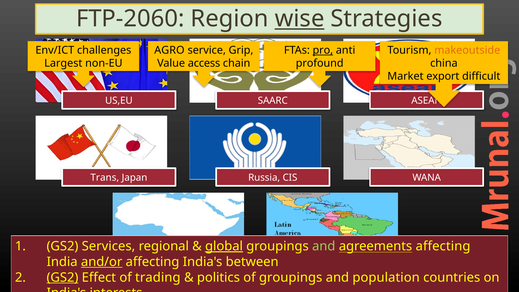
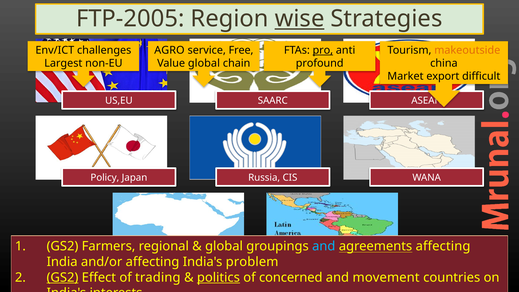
FTP-2060: FTP-2060 -> FTP-2005 (130, 19)
Grip: Grip -> Free (241, 50)
Value access: access -> global (204, 63)
Trans: Trans -> Policy (105, 178)
Services: Services -> Farmers (109, 246)
global underline: present -> none (224, 246)
and colour: light green -> light blue (324, 246)
and/or underline: present -> none (102, 262)
between: between -> problem (252, 262)
politics underline: none -> present (218, 277)
of groupings: groupings -> concerned (291, 277)
population: population -> movement (386, 277)
